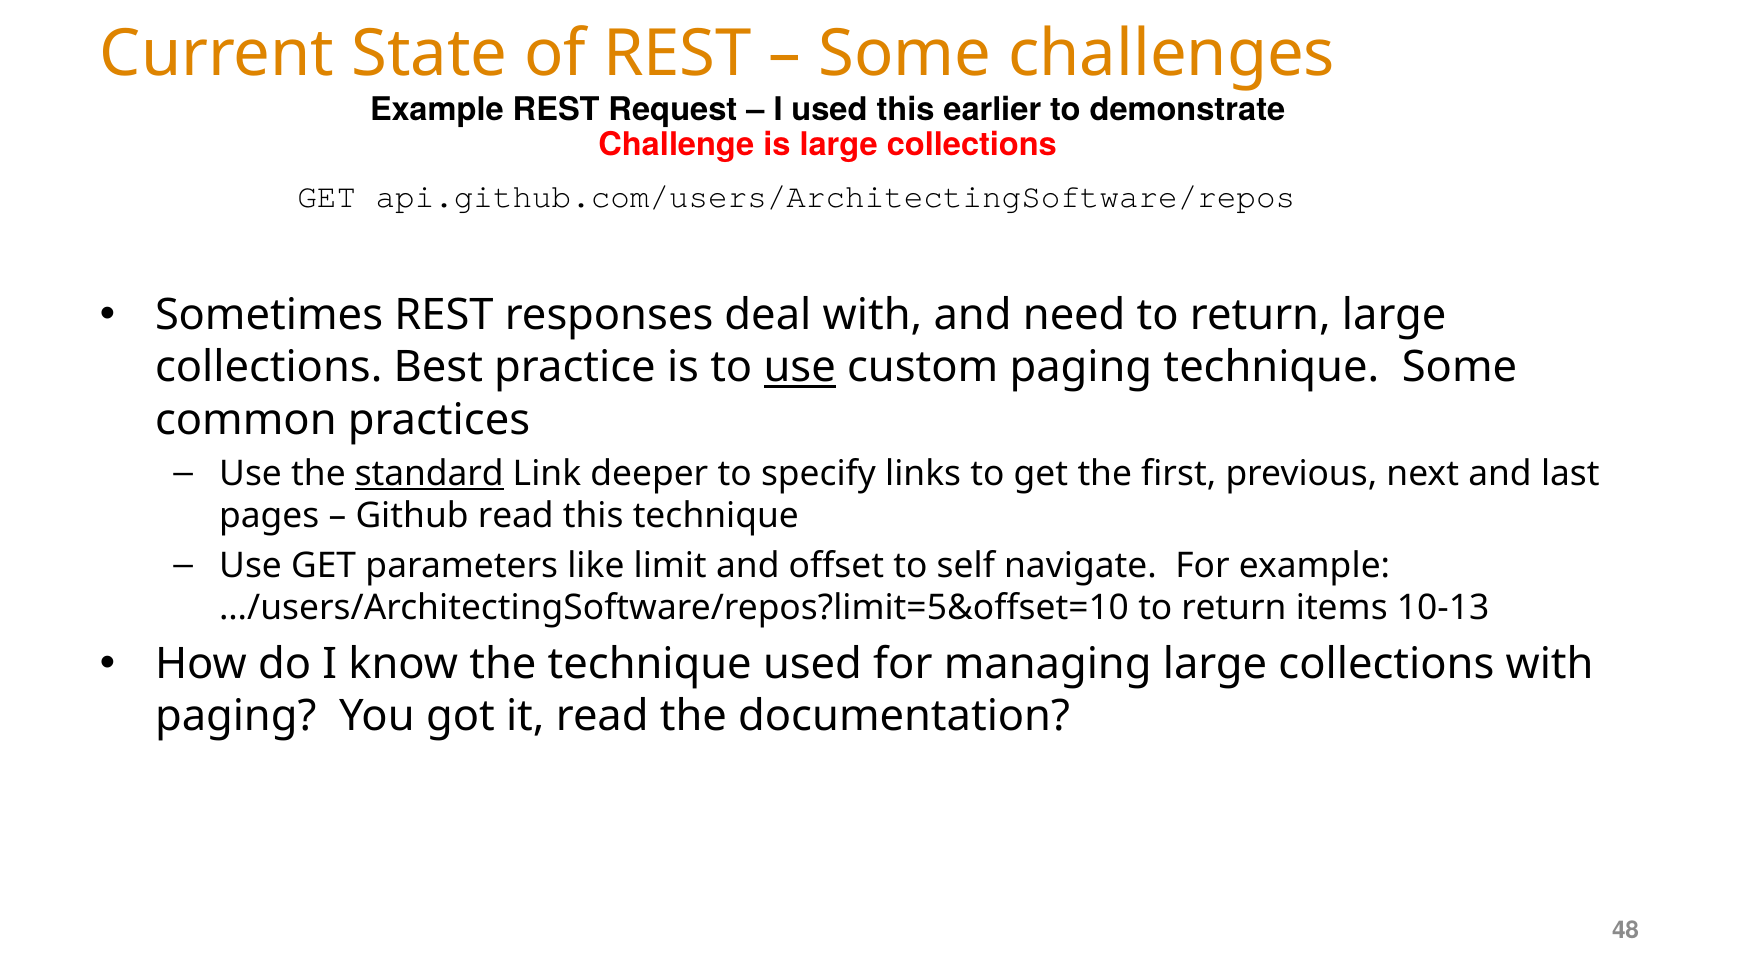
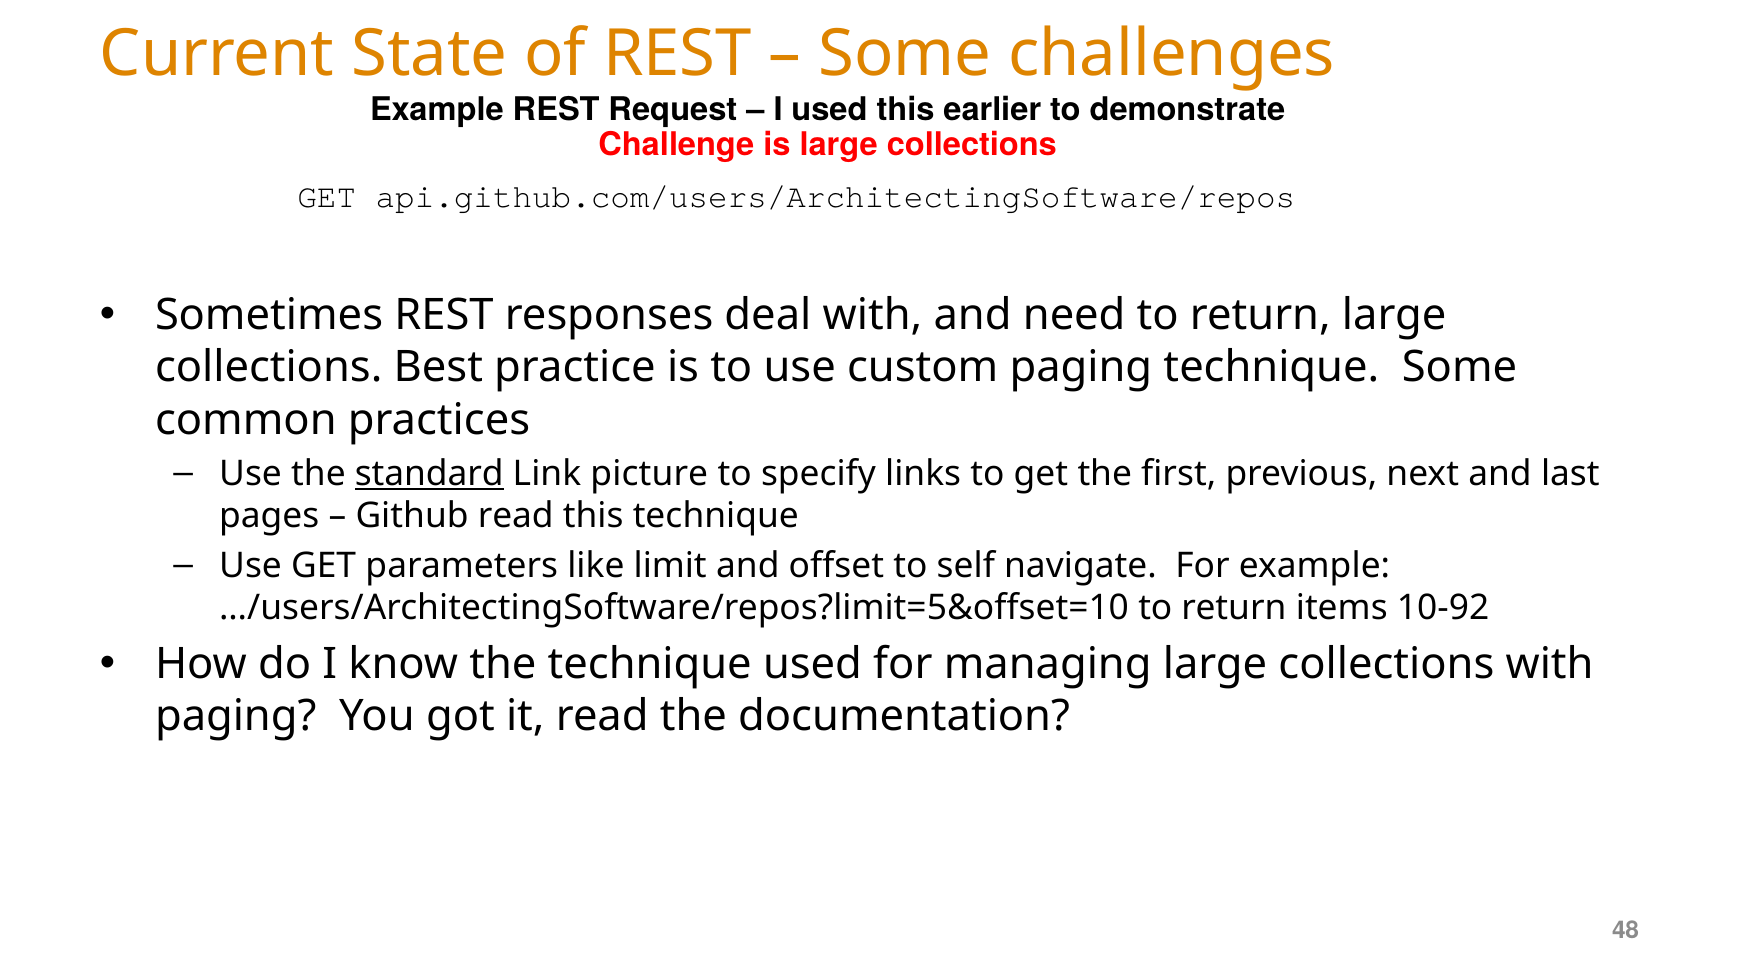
use underline: present -> none (800, 368)
deeper: deeper -> picture (649, 474)
10-13: 10-13 -> 10-92 (1443, 608)
